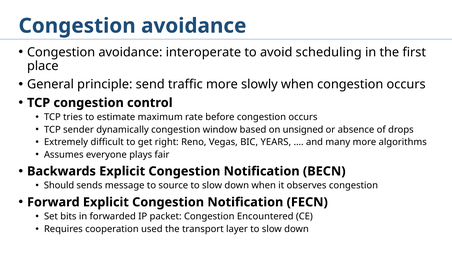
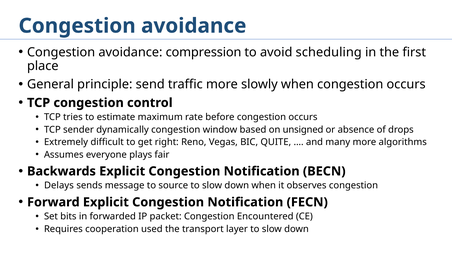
interoperate: interoperate -> compression (204, 52)
YEARS: YEARS -> QUITE (276, 142)
Should: Should -> Delays (59, 186)
